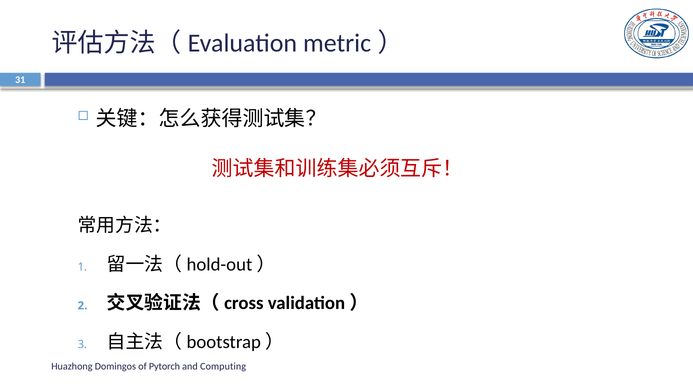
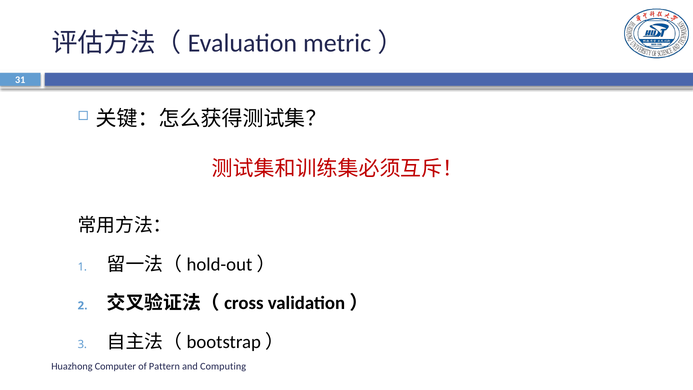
Domingos: Domingos -> Computer (115, 366)
Pytorch: Pytorch -> Pattern (164, 366)
